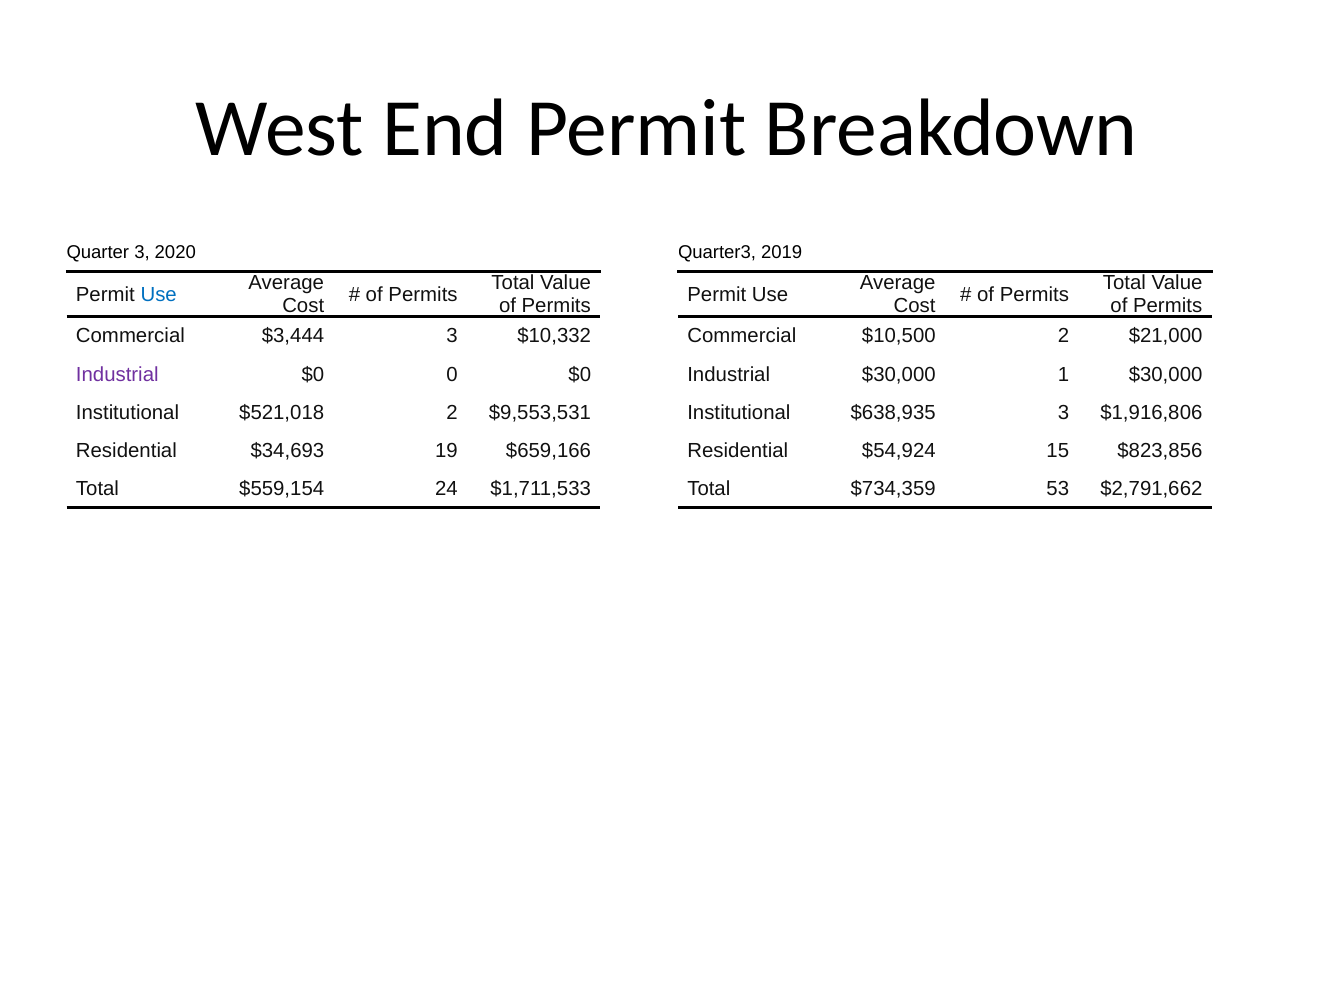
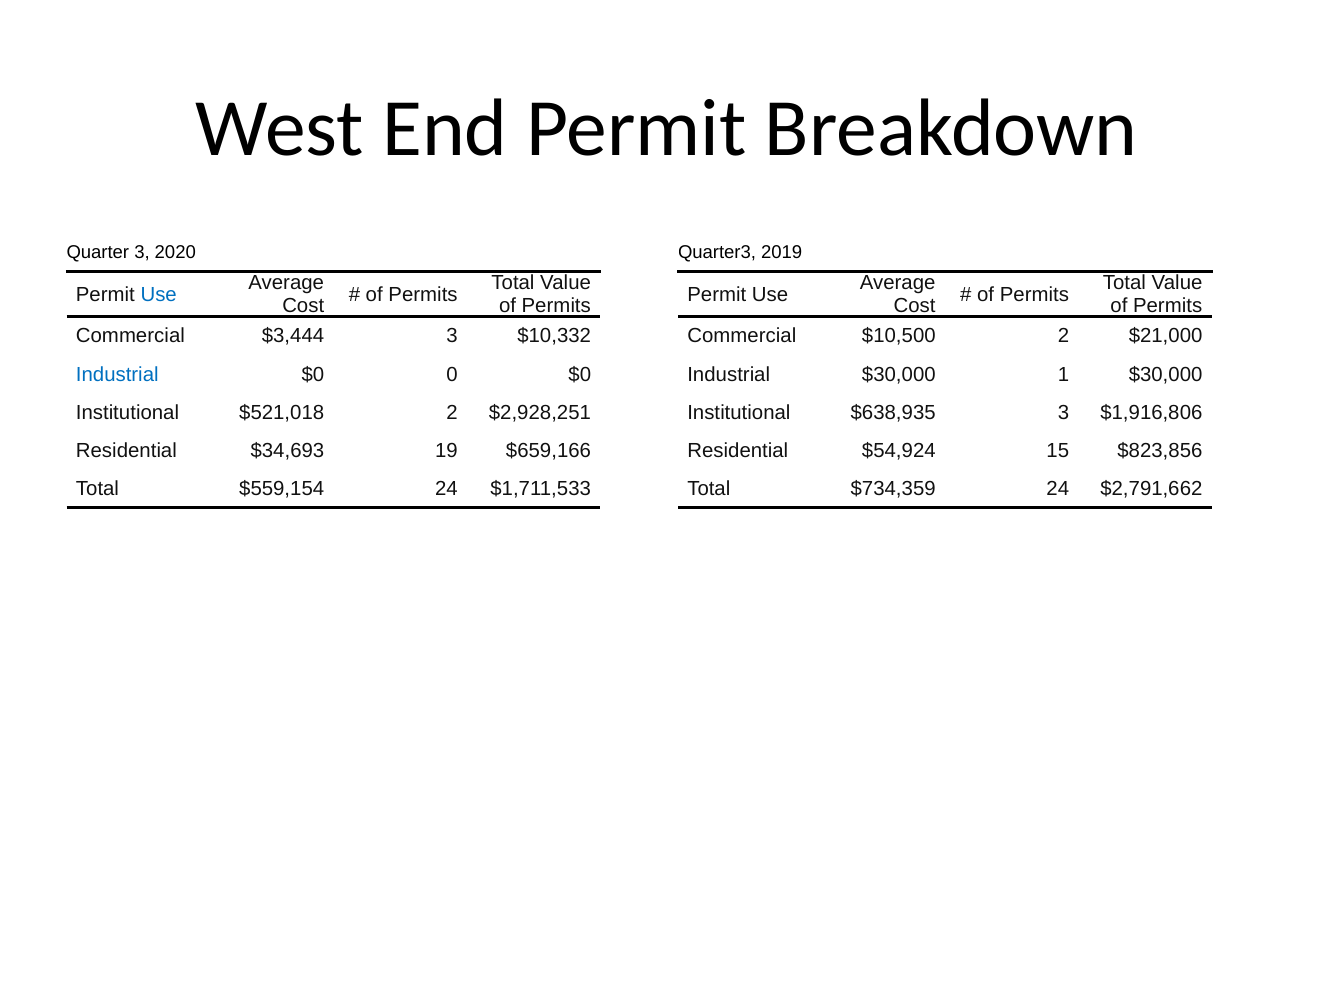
Industrial colour: purple -> blue (117, 375)
$9,553,531: $9,553,531 -> $2,928,251 (540, 413)
$734,359 53: 53 -> 24 (1058, 489)
